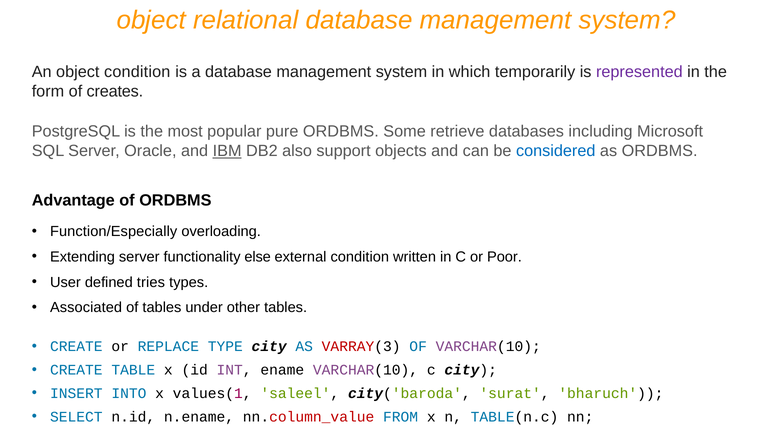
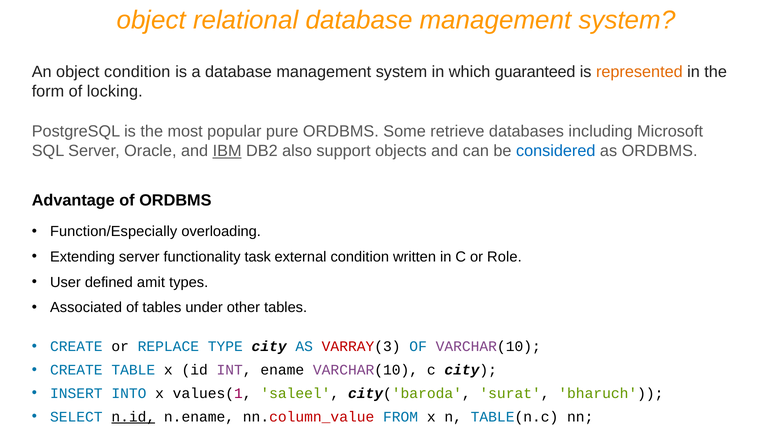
temporarily: temporarily -> guaranteed (535, 72)
represented colour: purple -> orange (639, 72)
creates: creates -> locking (115, 92)
else: else -> task (258, 257)
Poor: Poor -> Role (504, 257)
tries: tries -> amit (151, 282)
n.id underline: none -> present (133, 417)
